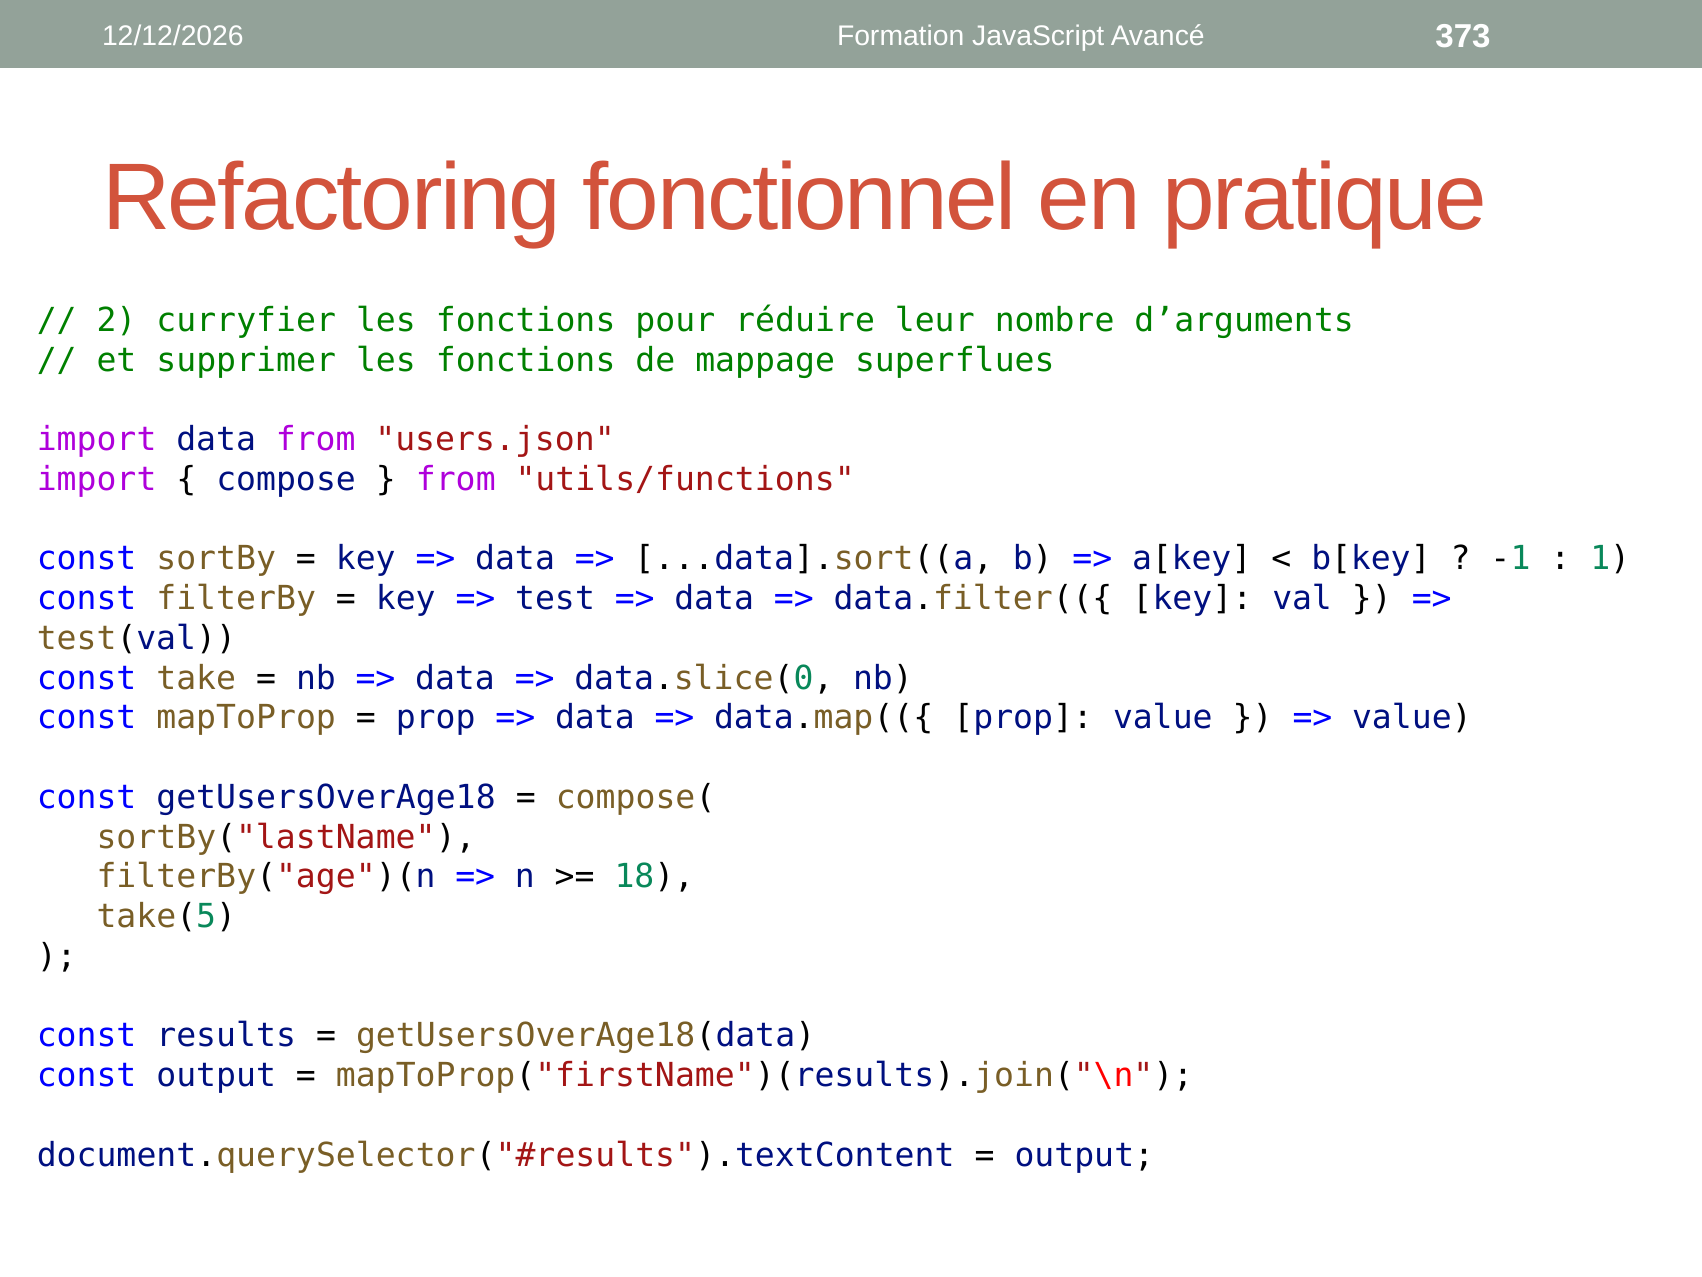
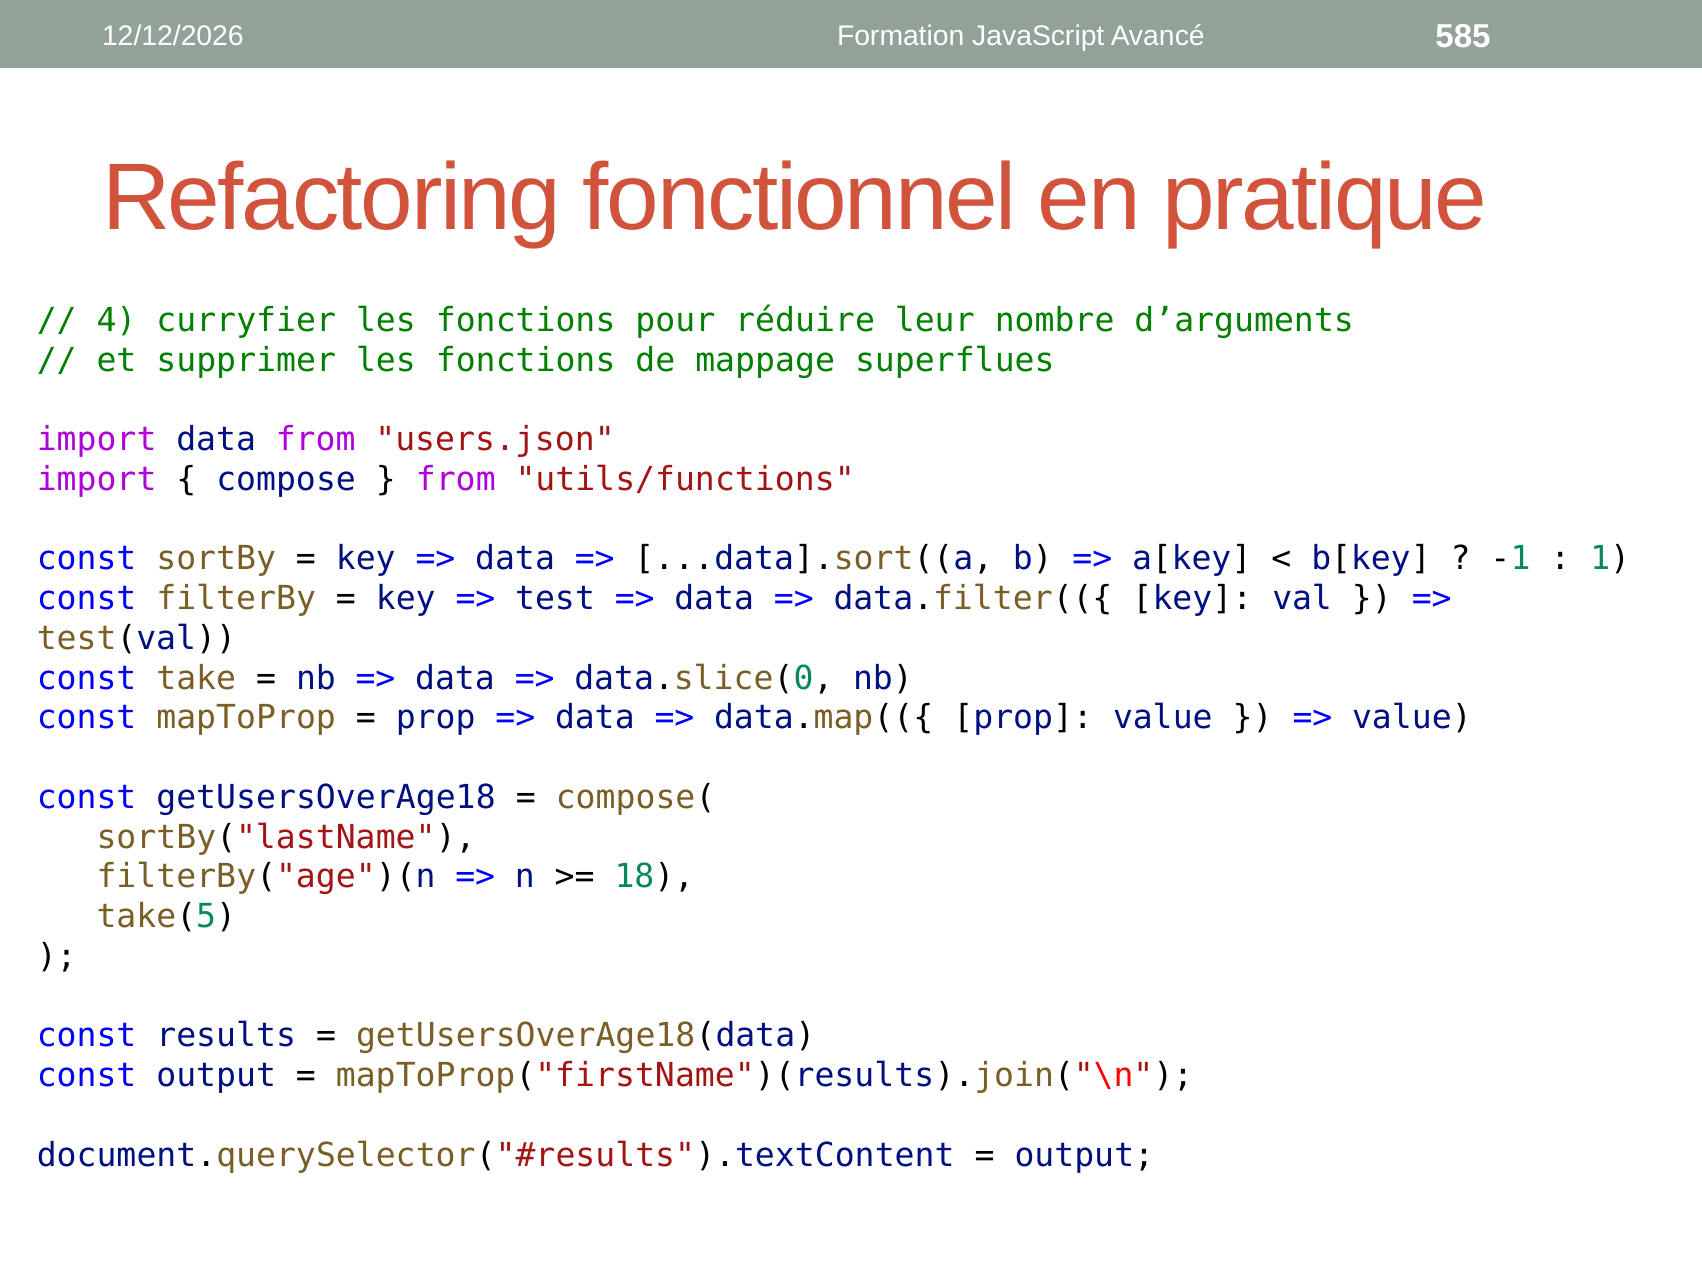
373: 373 -> 585 (1463, 36)
2: 2 -> 4 (116, 320)
